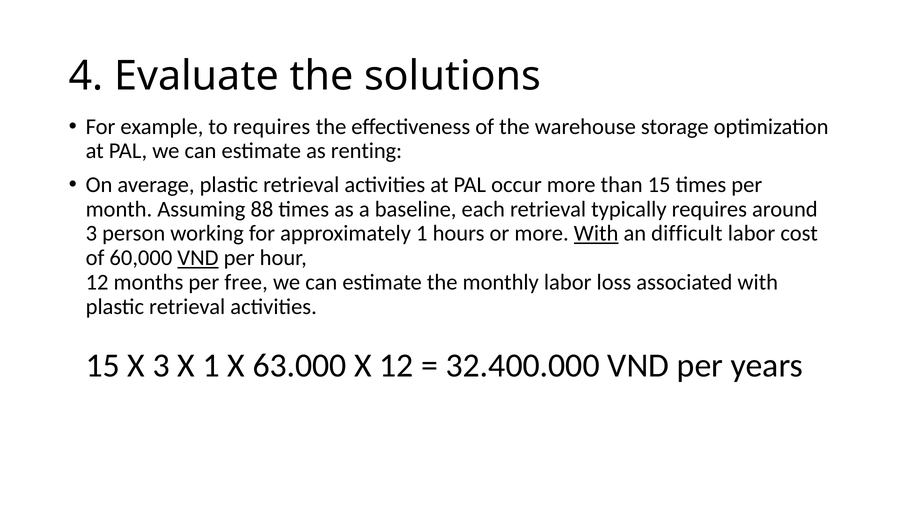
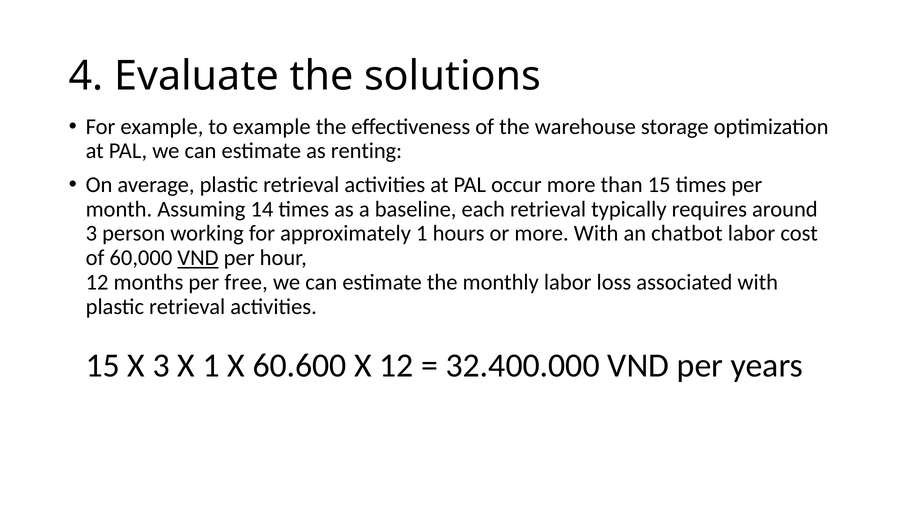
to requires: requires -> example (272, 126)
88: 88 -> 14 (262, 209)
With underline: present -> none (596, 233)
difficult: difficult -> chatbot (687, 233)
63.000: 63.000 -> 60.600 (300, 365)
